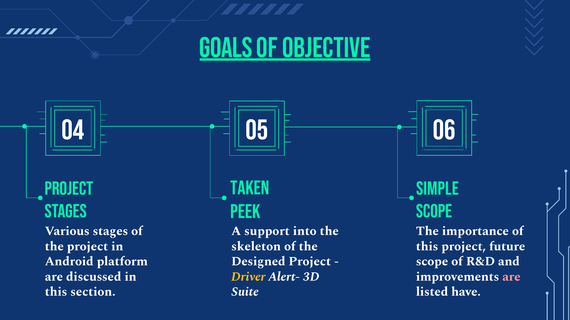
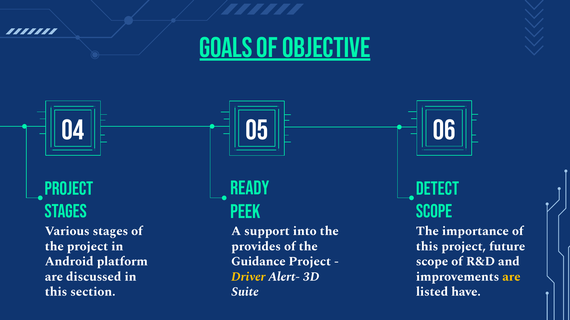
TAKEN: TAKEN -> READY (250, 188)
SIMPLE: SIMPLE -> DETECT (437, 189)
skeleton: skeleton -> provides (256, 247)
Designed: Designed -> Guidance (258, 262)
are colour: pink -> yellow (511, 277)
